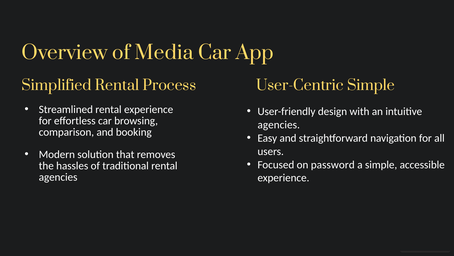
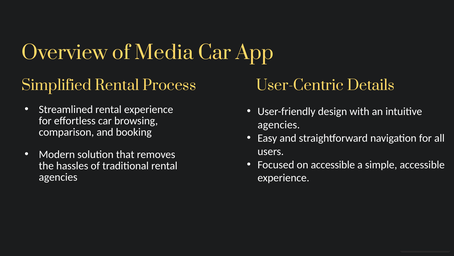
User-Centric Simple: Simple -> Details (371, 85)
on password: password -> accessible (333, 164)
